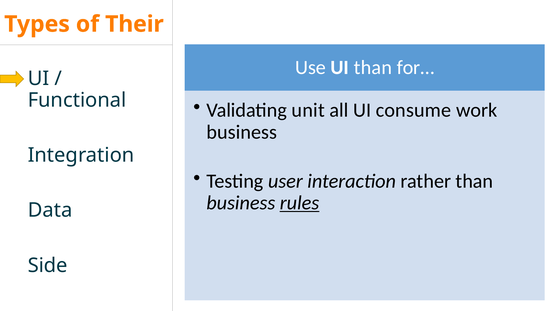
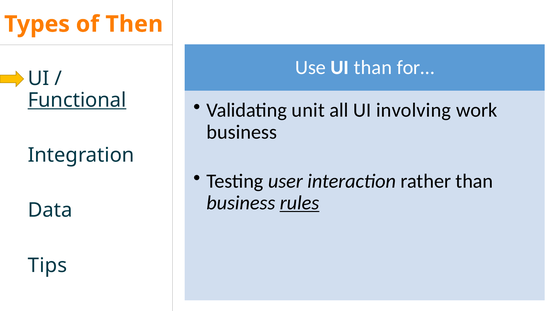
Their: Their -> Then (134, 24)
Functional underline: none -> present (77, 100)
consume: consume -> involving (414, 110)
Side: Side -> Tips (47, 265)
